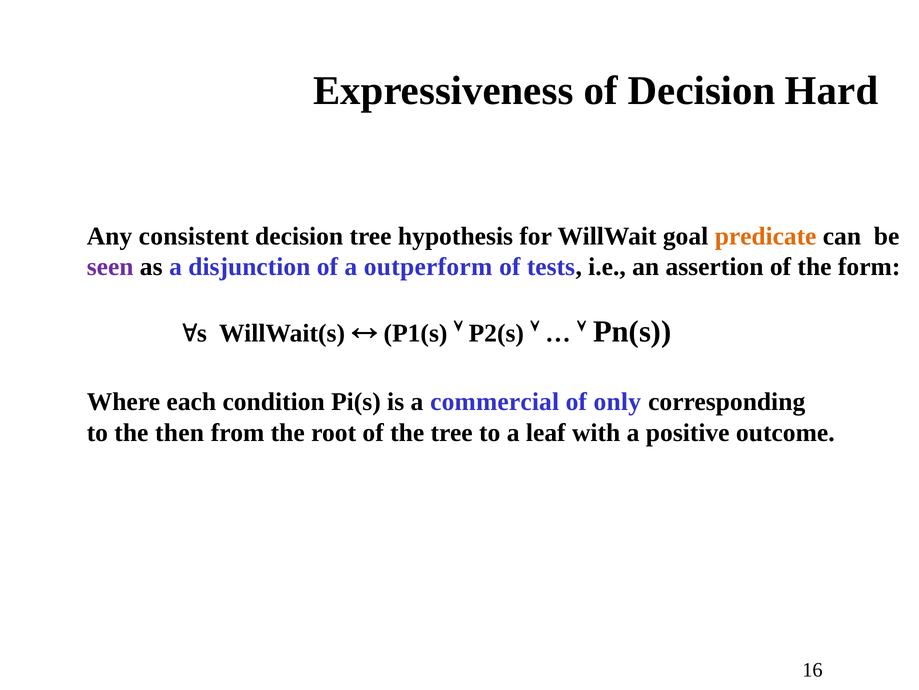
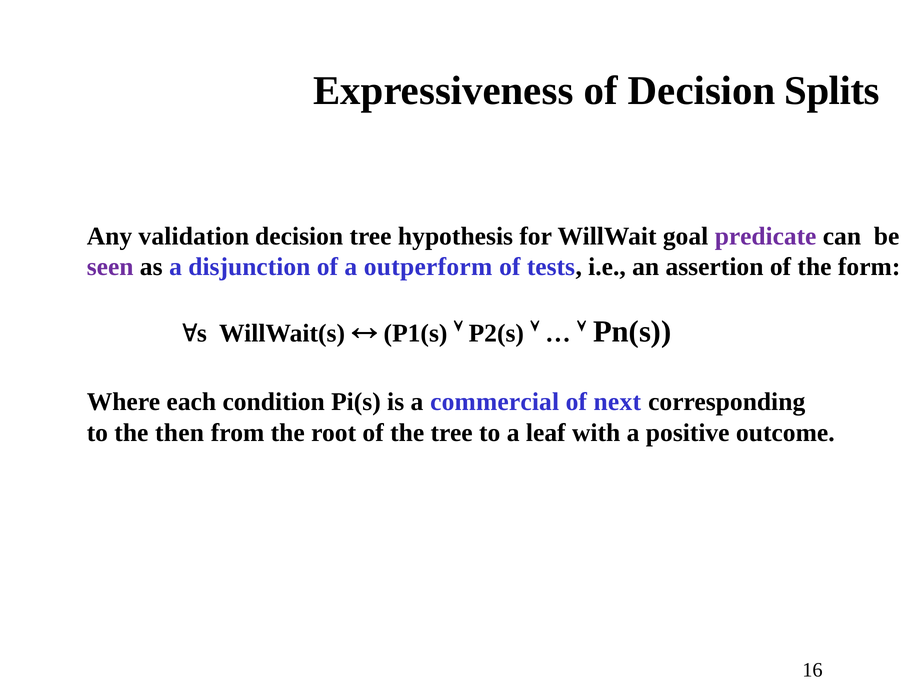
Hard: Hard -> Splits (832, 91)
consistent: consistent -> validation (194, 236)
predicate colour: orange -> purple (766, 236)
only: only -> next (617, 402)
